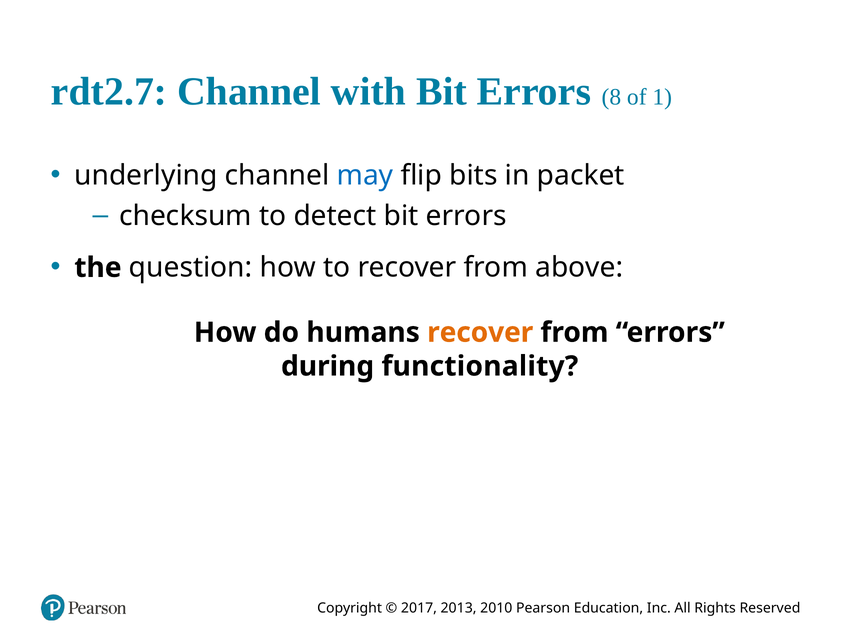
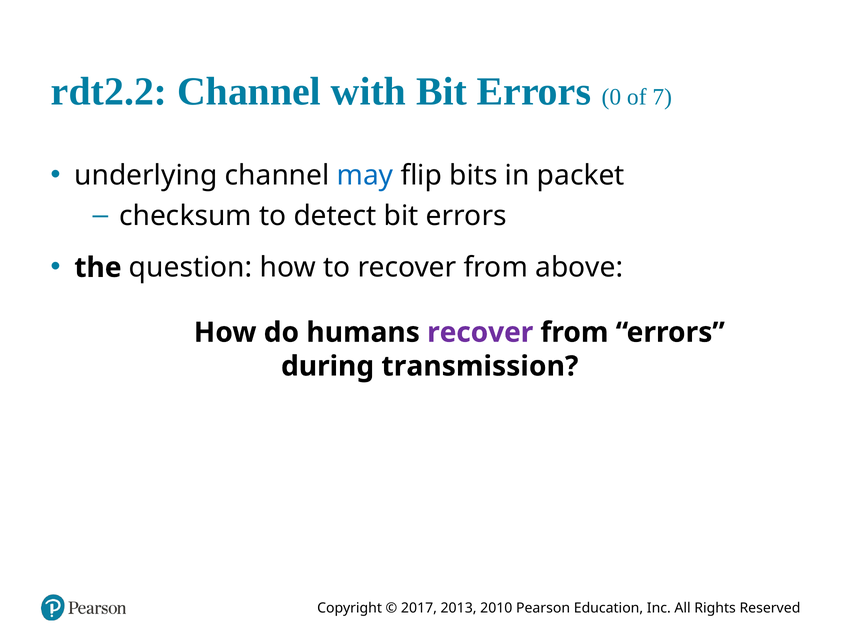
t2.7: t2.7 -> t2.2 (129, 92)
8: 8 -> 0 (611, 97)
1: 1 -> 7 (662, 97)
recover colour: orange -> purple (480, 332)
functionality: functionality -> transmission (480, 366)
